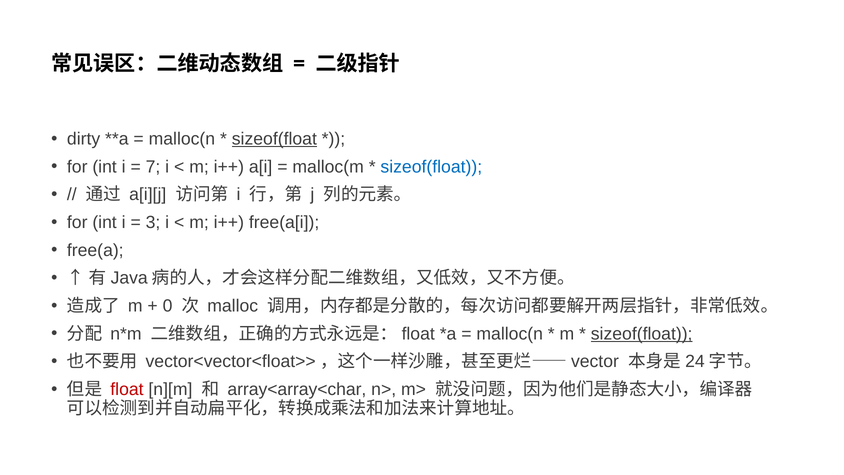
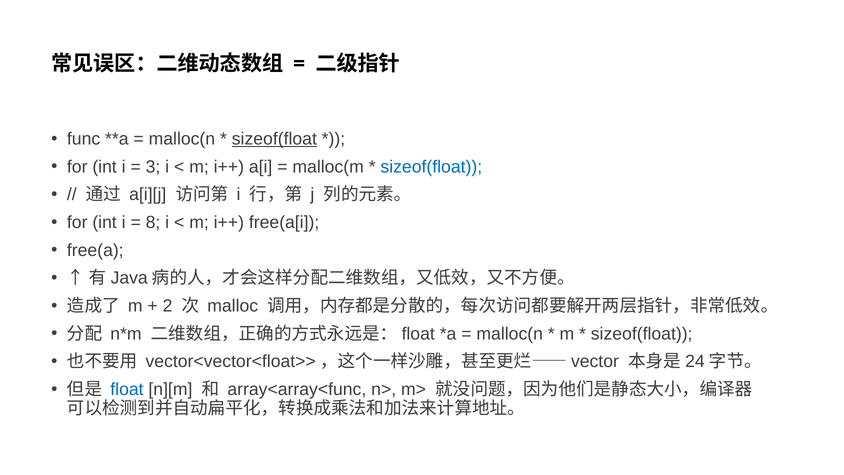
dirty: dirty -> func (84, 139)
7: 7 -> 3 (153, 167)
3: 3 -> 8 (153, 222)
0: 0 -> 2 (168, 306)
sizeof(float underline: present -> none (642, 334)
float colour: red -> blue (127, 389)
array<array<char: array<array<char -> array<array<func (297, 389)
